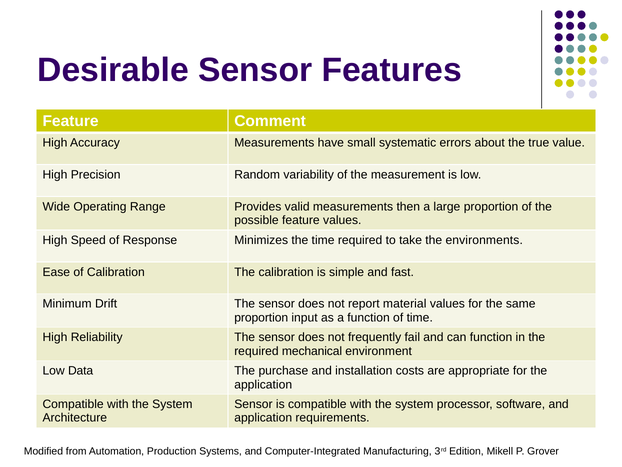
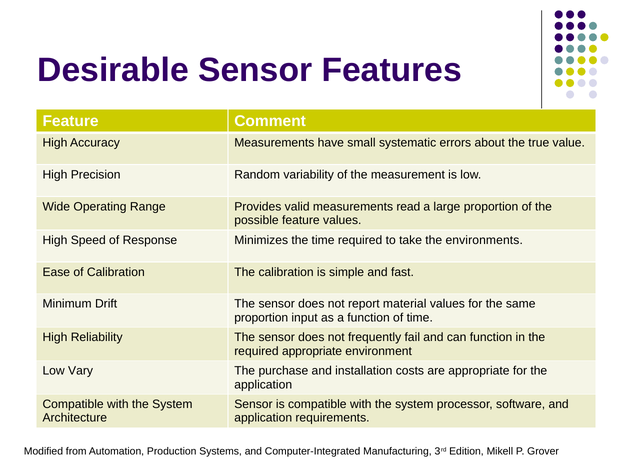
then: then -> read (408, 206)
required mechanical: mechanical -> appropriate (312, 351)
Data: Data -> Vary (81, 371)
